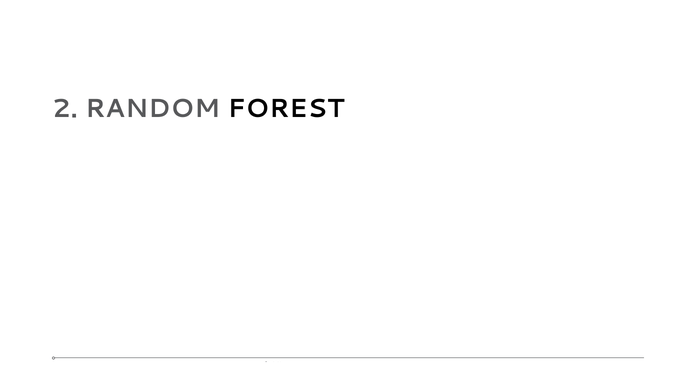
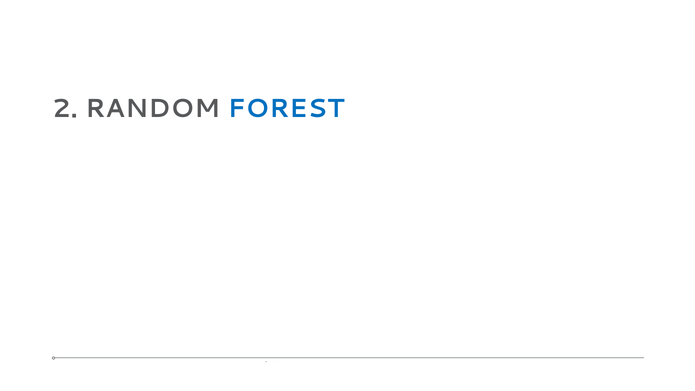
FOREST colour: black -> blue (286, 109)
